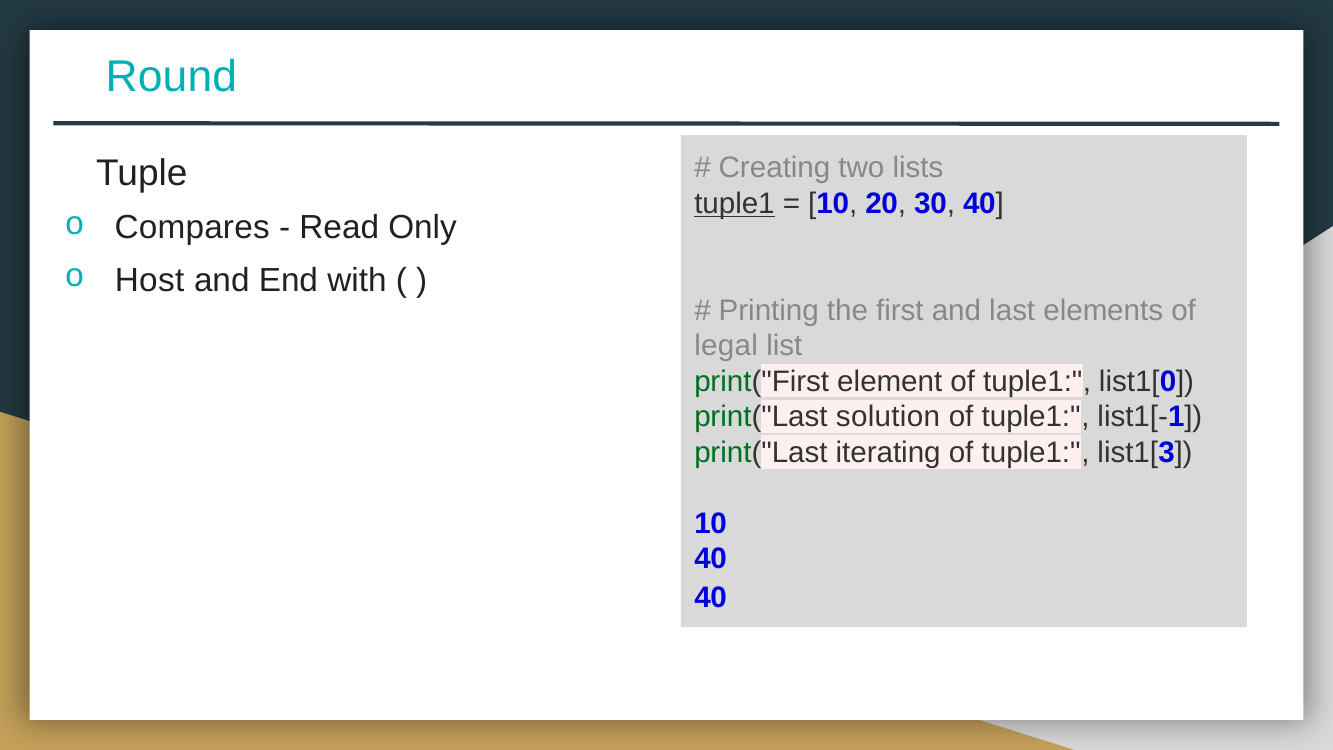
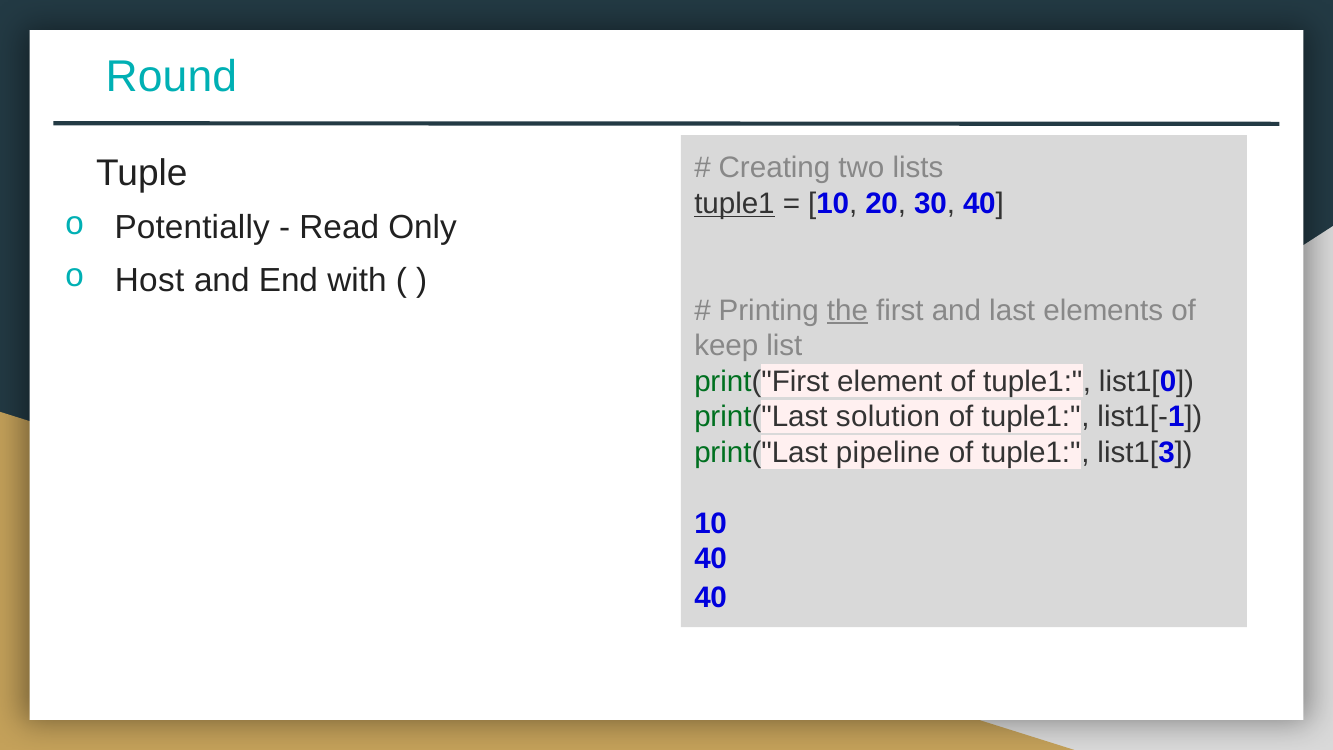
Compares: Compares -> Potentially (192, 228)
the underline: none -> present (847, 310)
legal: legal -> keep (726, 346)
iterating: iterating -> pipeline (888, 452)
